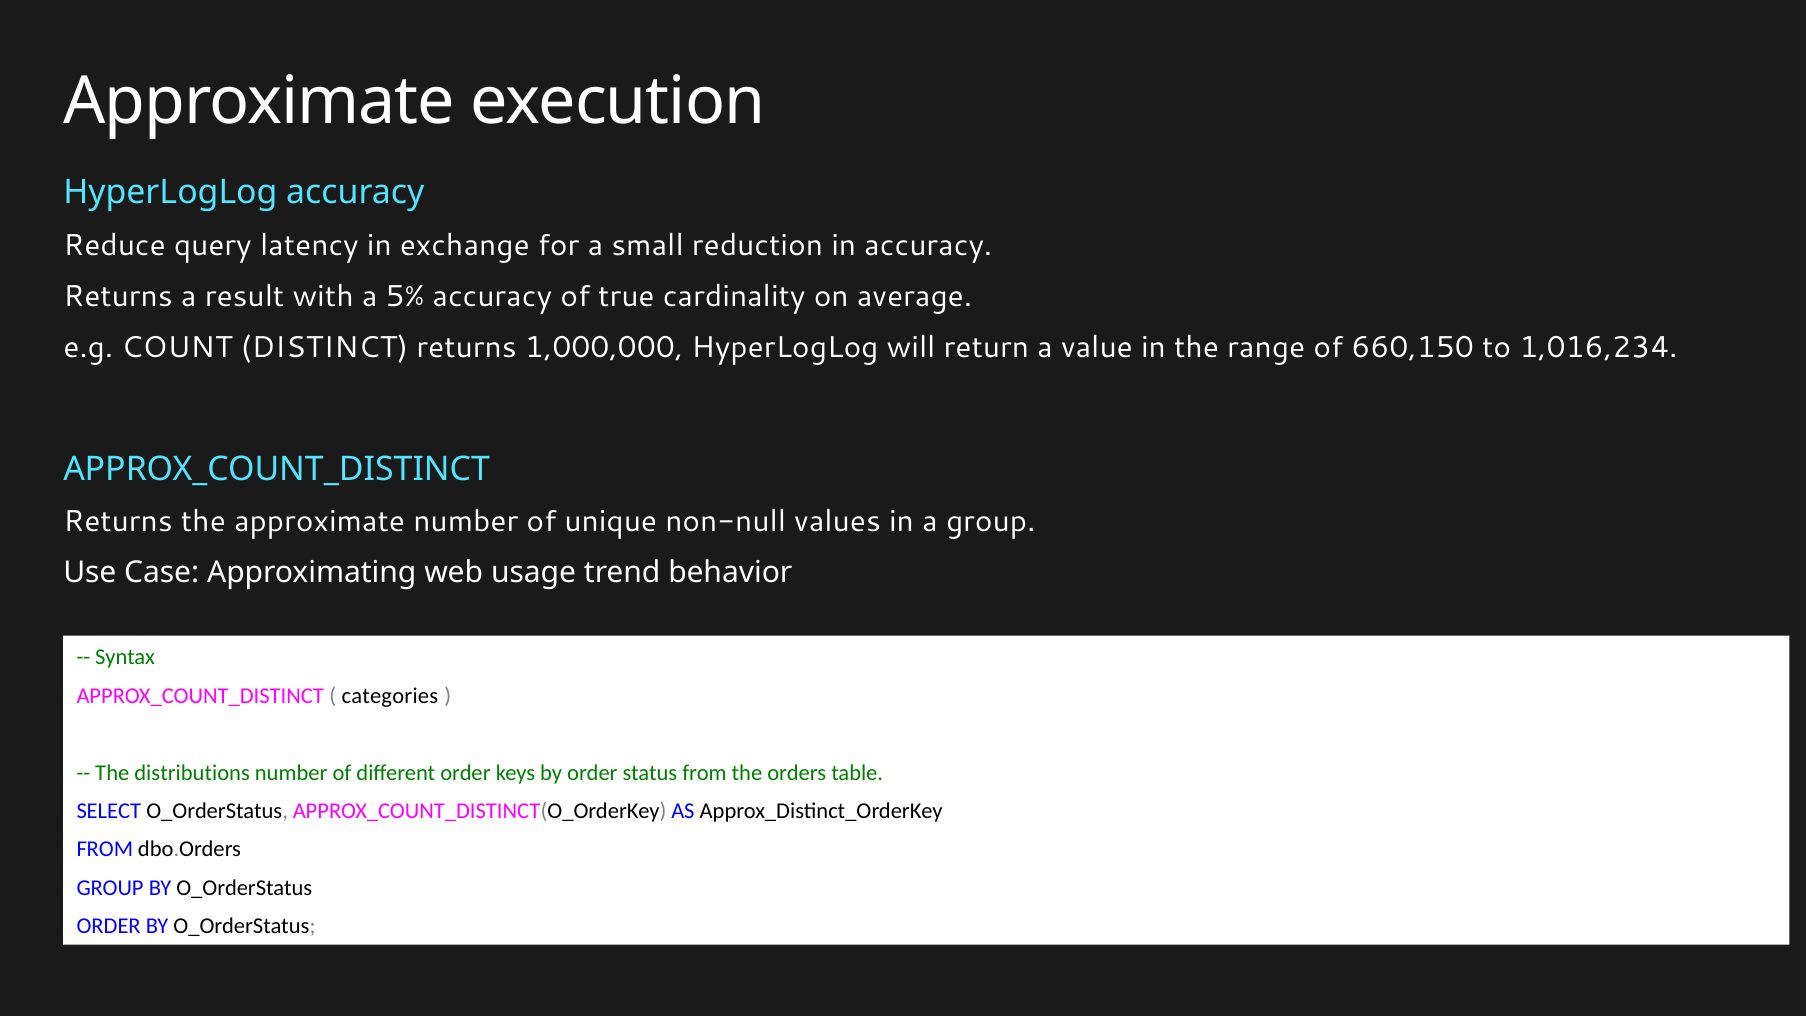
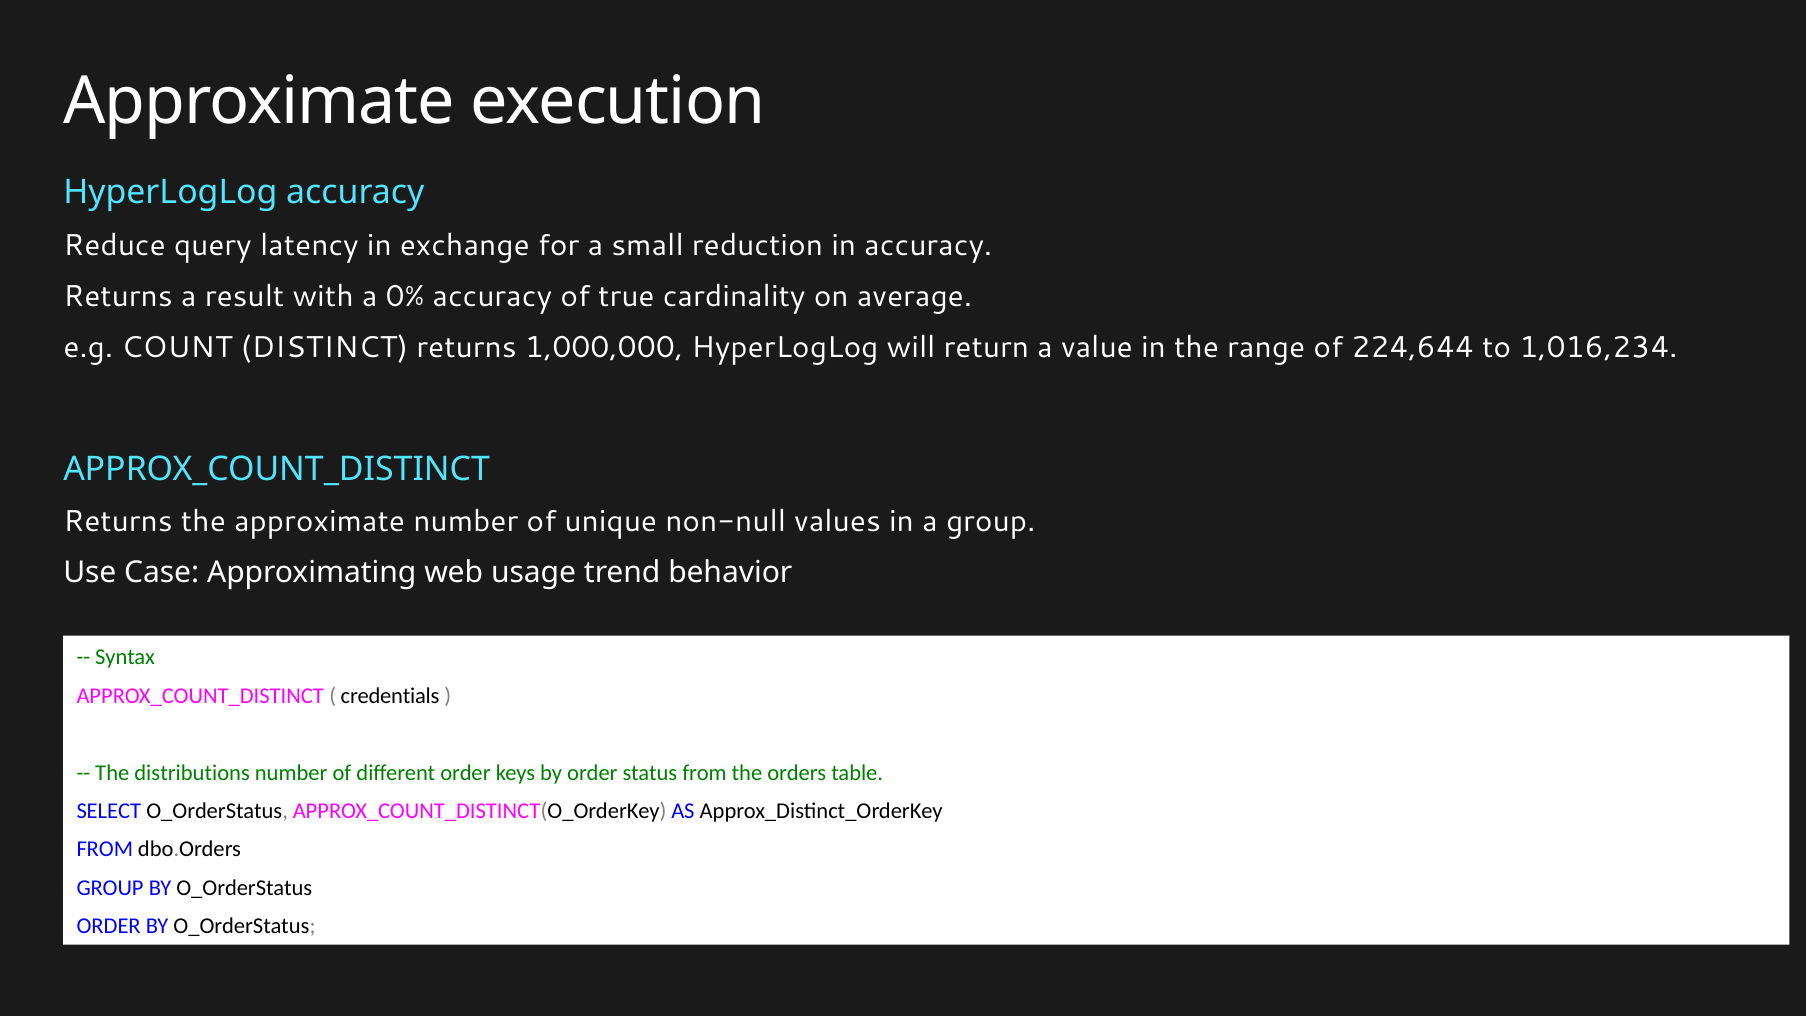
5%: 5% -> 0% (405, 297)
660,150: 660,150 -> 224,644 (1413, 348)
categories: categories -> credentials (390, 696)
